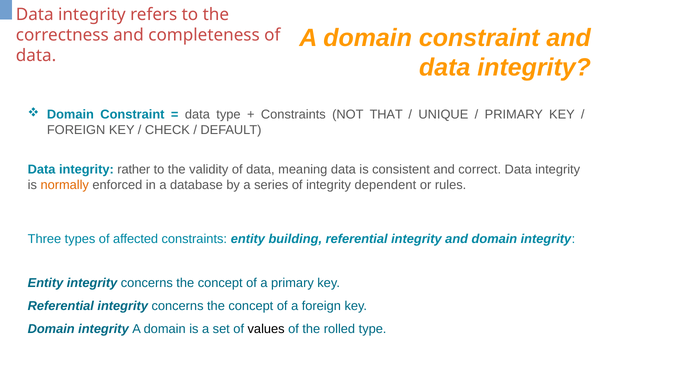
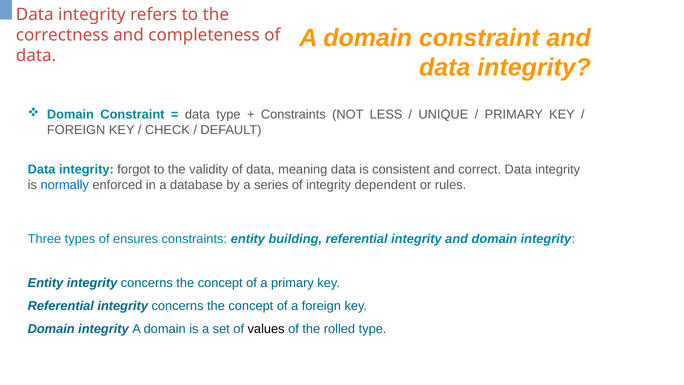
THAT: THAT -> LESS (386, 115)
rather: rather -> forgot (134, 169)
normally colour: orange -> blue (65, 185)
affected: affected -> ensures (136, 239)
